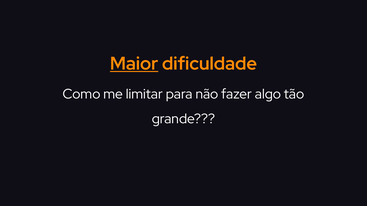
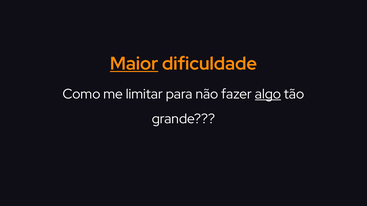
algo underline: none -> present (268, 94)
